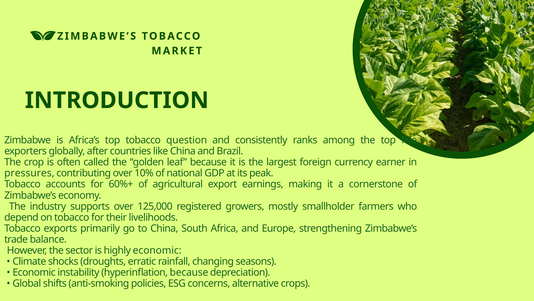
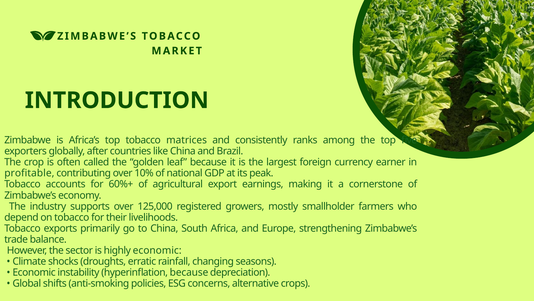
question: question -> matrices (187, 140)
pressures: pressures -> profitable (29, 173)
